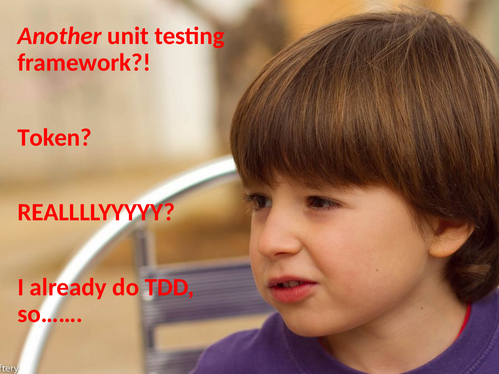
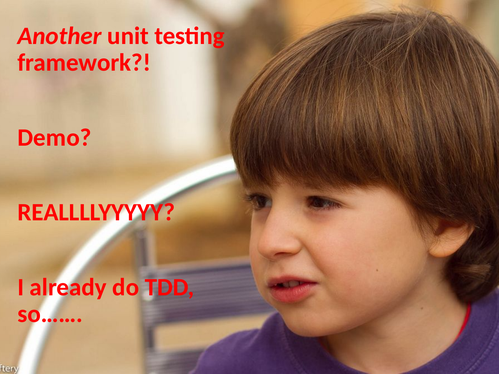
Token: Token -> Demo (54, 138)
